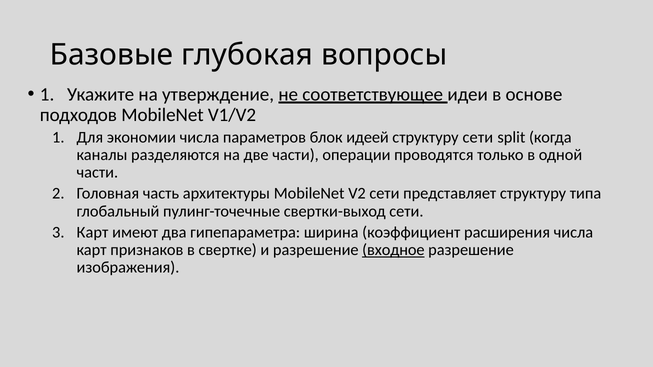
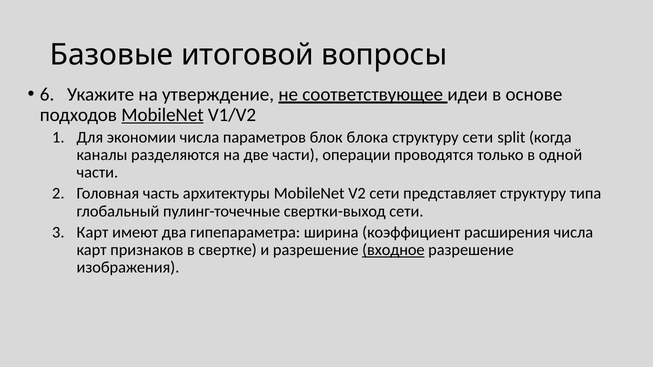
глубокая: глубокая -> итоговой (247, 55)
1: 1 -> 6 (47, 94)
MobileNet underline: none -> present (162, 115)
идеей: идеей -> блока (367, 138)
